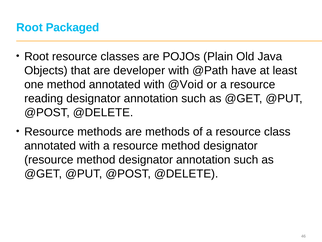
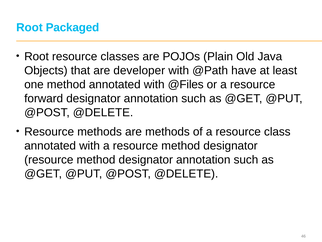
@Void: @Void -> @Files (186, 84)
reading: reading -> forward (44, 98)
